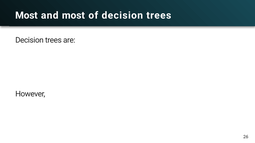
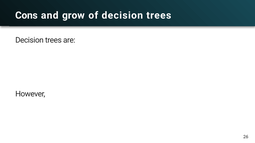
Most: Most -> Cons (26, 15)
and most: most -> grow (73, 15)
